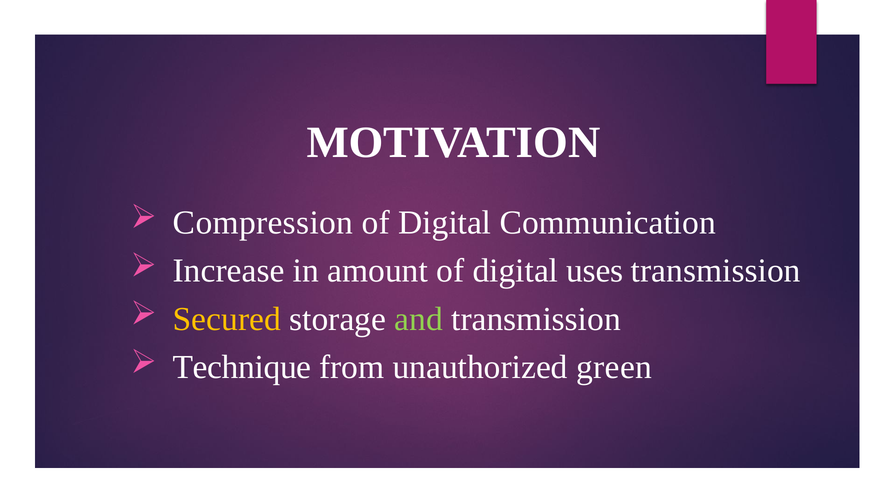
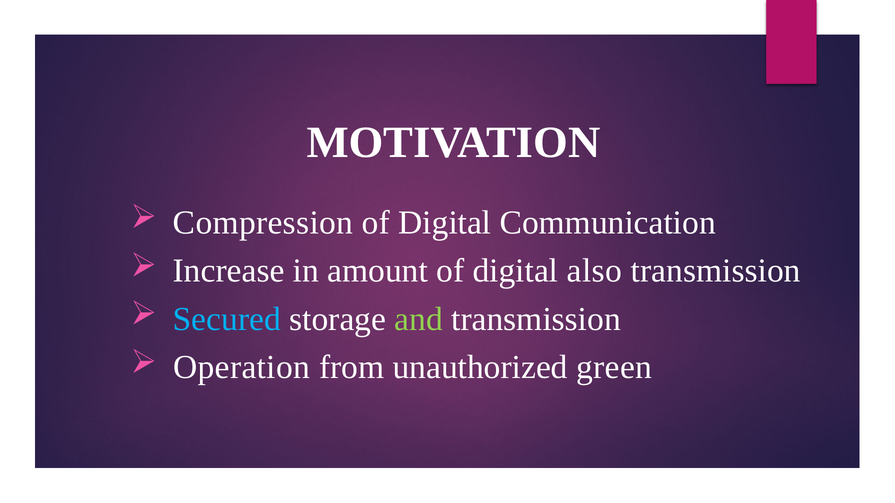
uses: uses -> also (594, 271)
Secured colour: yellow -> light blue (227, 319)
Technique: Technique -> Operation (242, 368)
